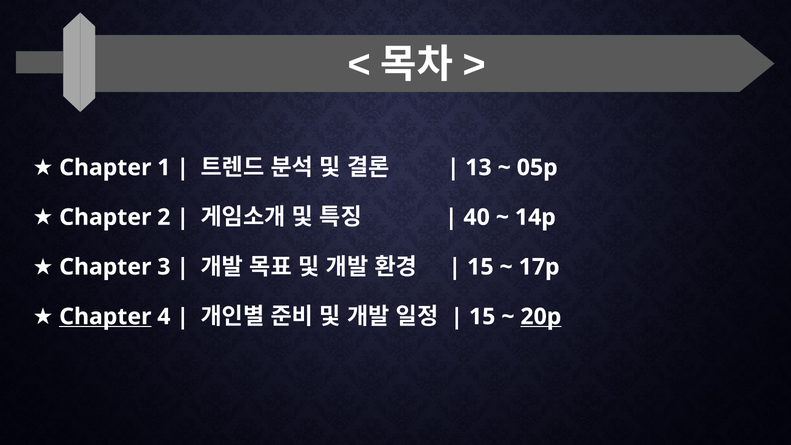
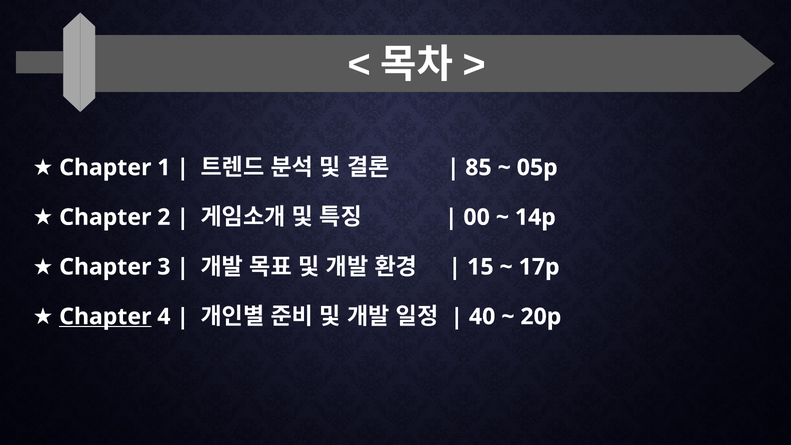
13: 13 -> 85 (478, 168)
40: 40 -> 00 (477, 217)
15: 15 -> 40 (482, 317)
20p underline: present -> none (541, 317)
